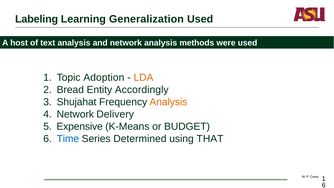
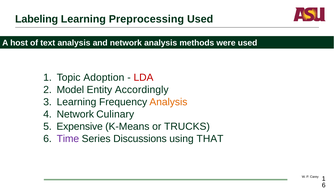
Generalization: Generalization -> Preprocessing (146, 19)
LDA colour: orange -> red (143, 77)
Bread: Bread -> Model (70, 90)
Shujahat: Shujahat -> Learning (77, 102)
Delivery: Delivery -> Culinary (115, 114)
BUDGET: BUDGET -> TRUCKS (187, 126)
Time colour: blue -> purple (68, 139)
Determined: Determined -> Discussions (140, 139)
